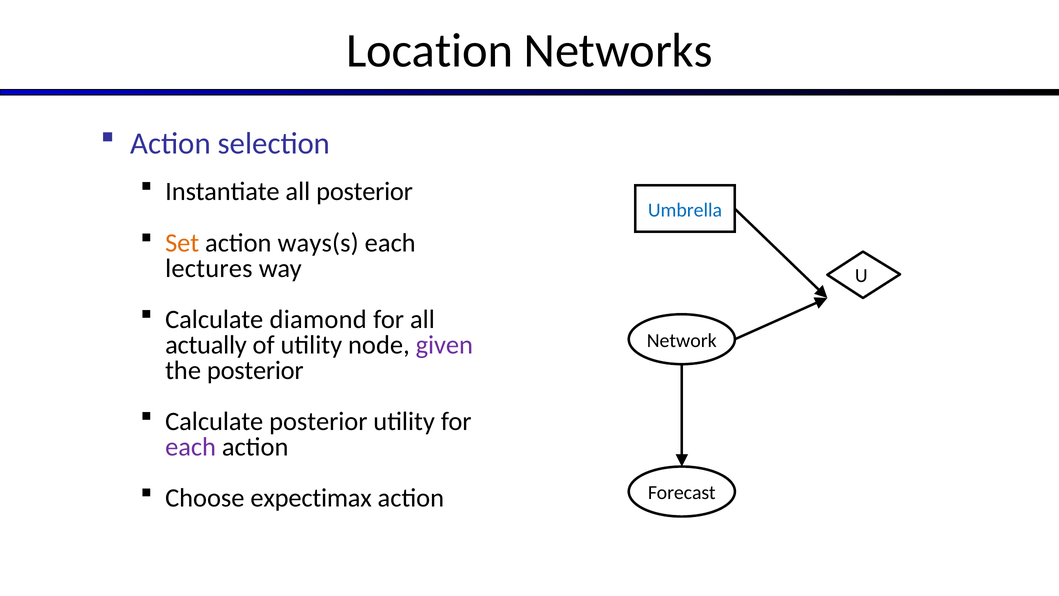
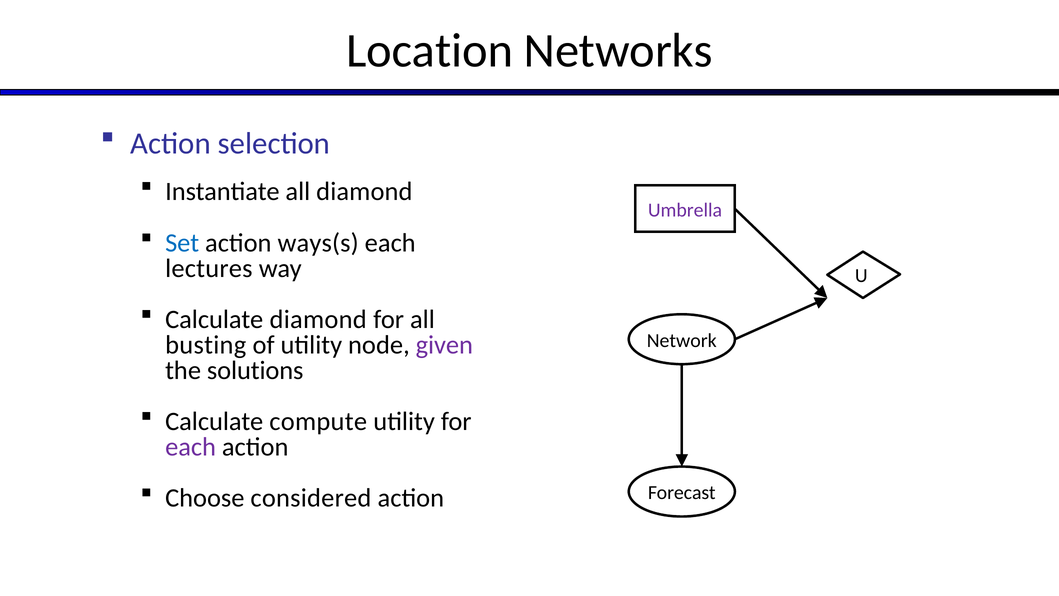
all posterior: posterior -> diamond (364, 192)
Umbrella colour: blue -> purple (685, 210)
Set colour: orange -> blue (182, 243)
actually: actually -> busting (206, 345)
the posterior: posterior -> solutions (255, 370)
Calculate posterior: posterior -> compute (318, 421)
expectimax: expectimax -> considered (311, 498)
